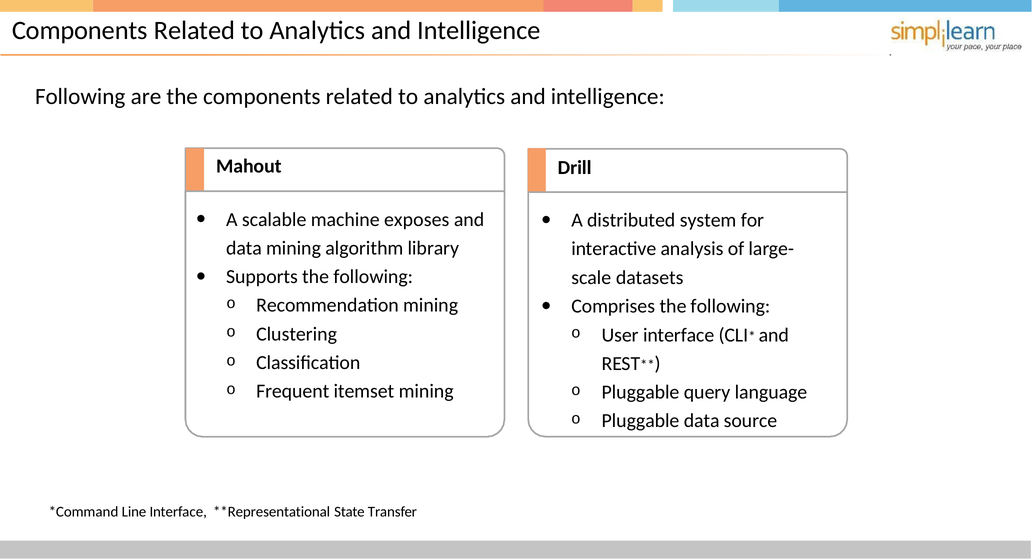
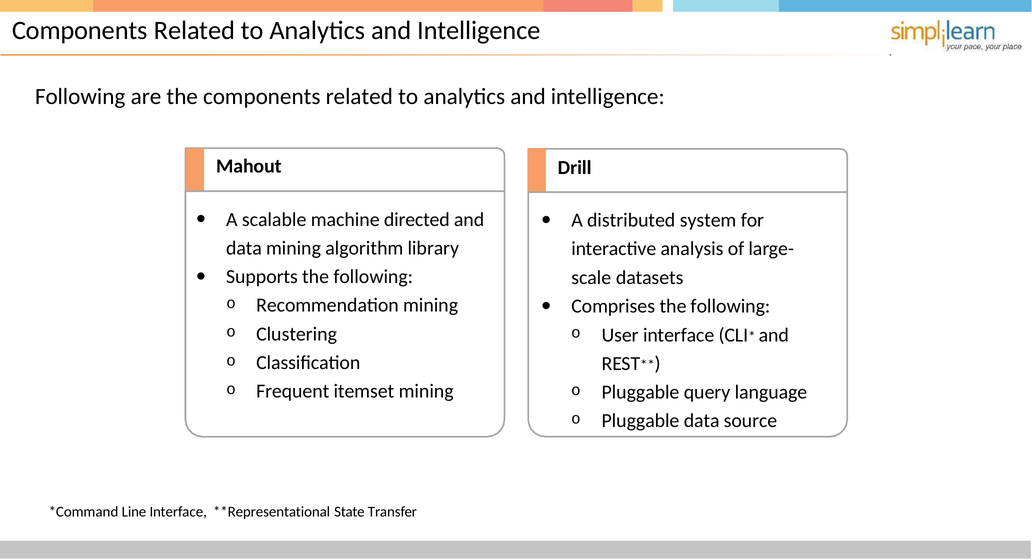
exposes: exposes -> directed (417, 220)
